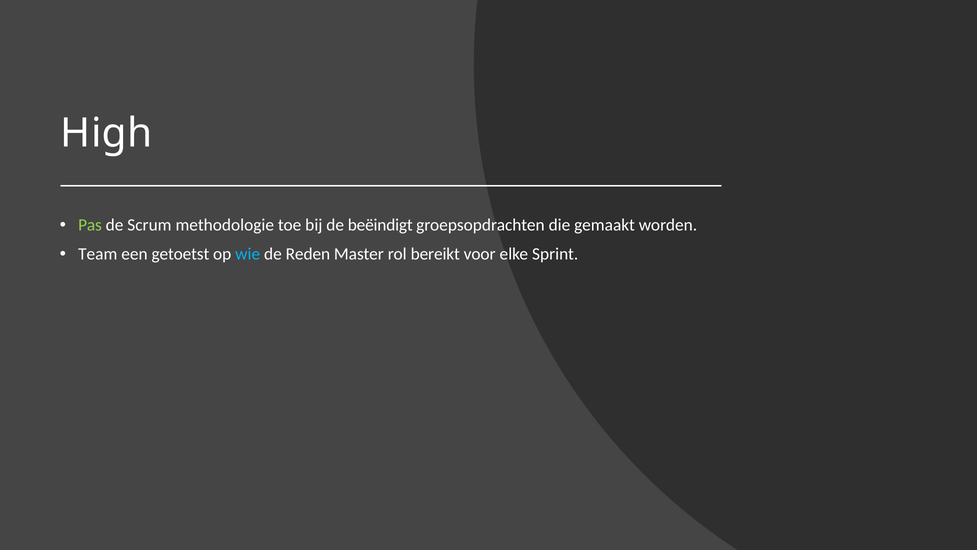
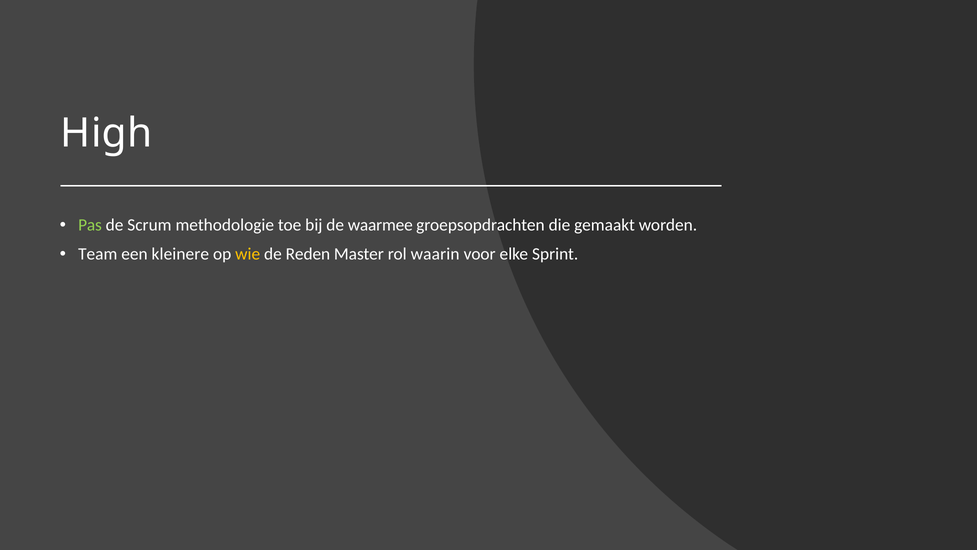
beëindigt: beëindigt -> waarmee (380, 225)
getoetst: getoetst -> kleinere (180, 254)
wie colour: light blue -> yellow (248, 254)
bereikt: bereikt -> waarin (435, 254)
